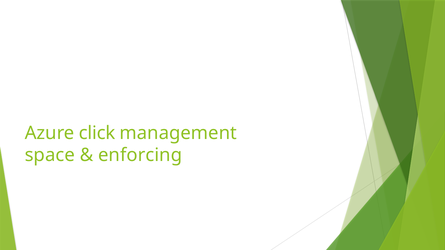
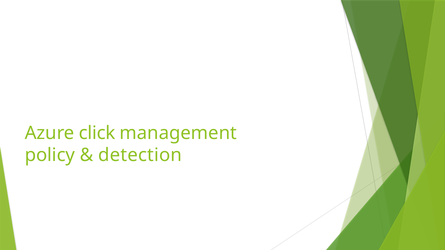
space: space -> policy (50, 155)
enforcing: enforcing -> detection (140, 155)
